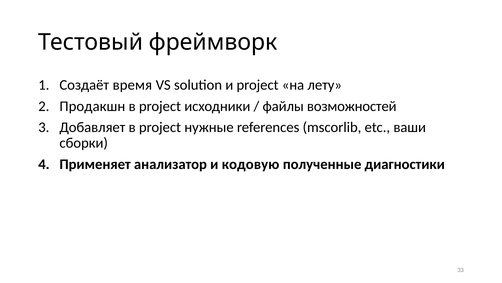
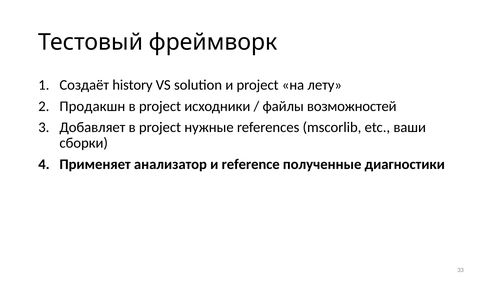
время: время -> history (132, 85)
кодовую: кодовую -> reference (251, 164)
